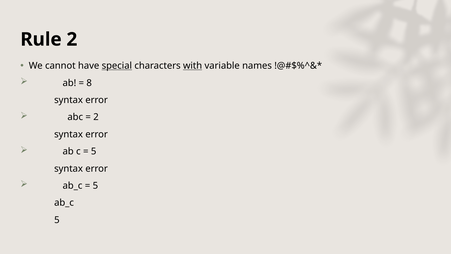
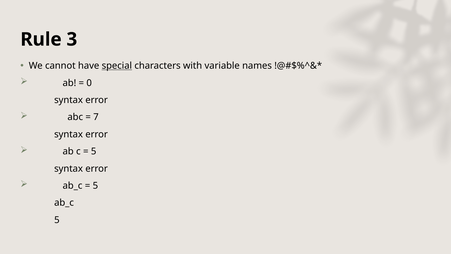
Rule 2: 2 -> 3 (72, 39)
with underline: present -> none (193, 66)
8: 8 -> 0 (89, 83)
2: 2 -> 7 (96, 117)
